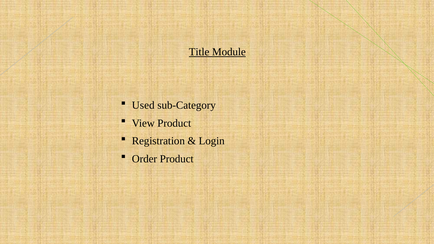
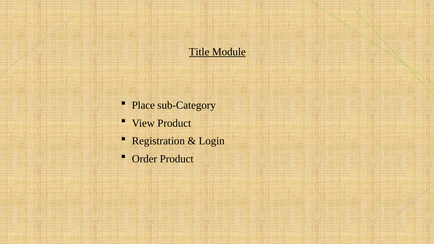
Used: Used -> Place (143, 105)
